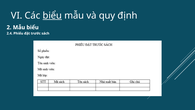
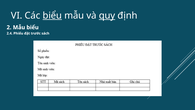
quy underline: none -> present (107, 16)
